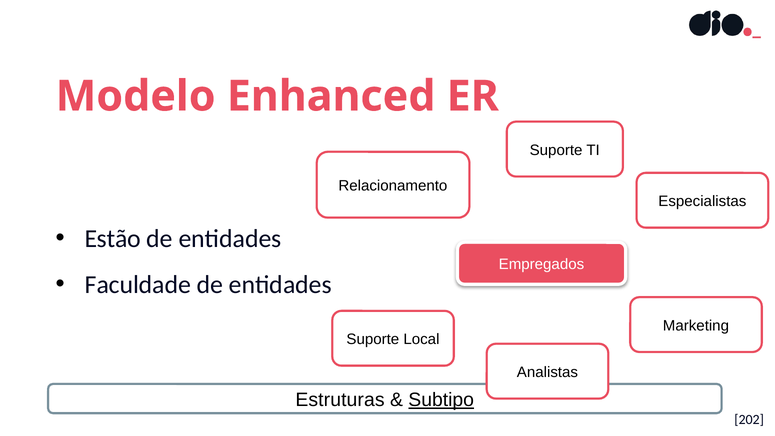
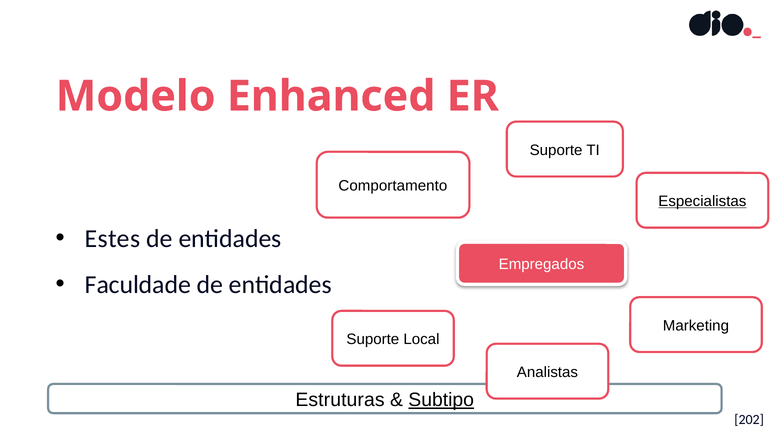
Relacionamento: Relacionamento -> Comportamento (393, 186)
Especialistas underline: none -> present (702, 201)
Estão: Estão -> Estes (112, 238)
